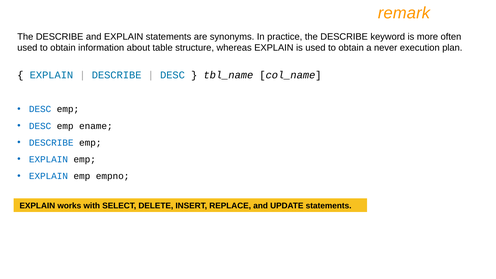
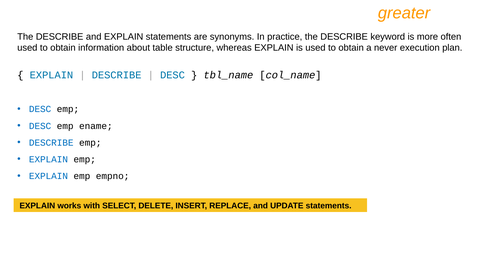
remark: remark -> greater (404, 13)
